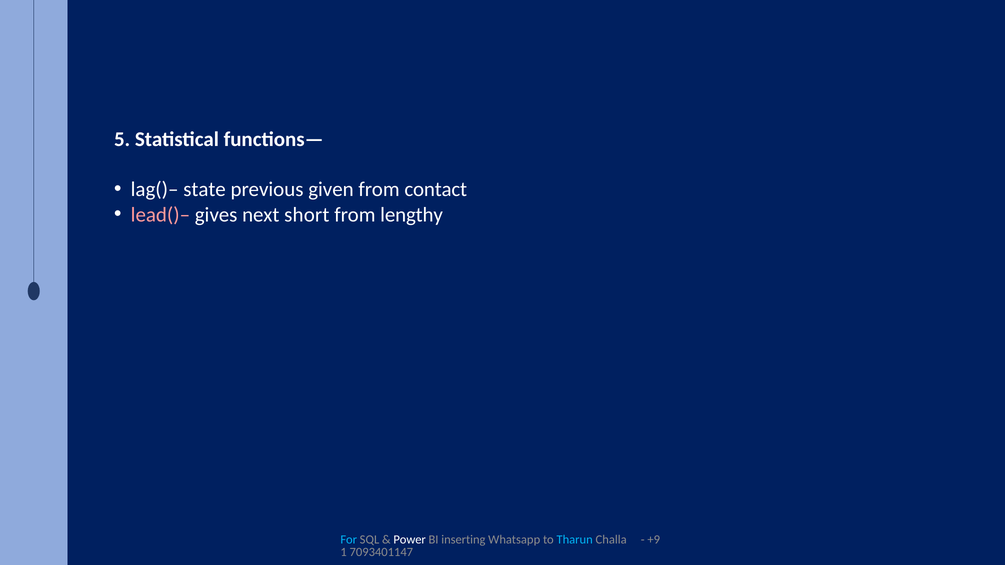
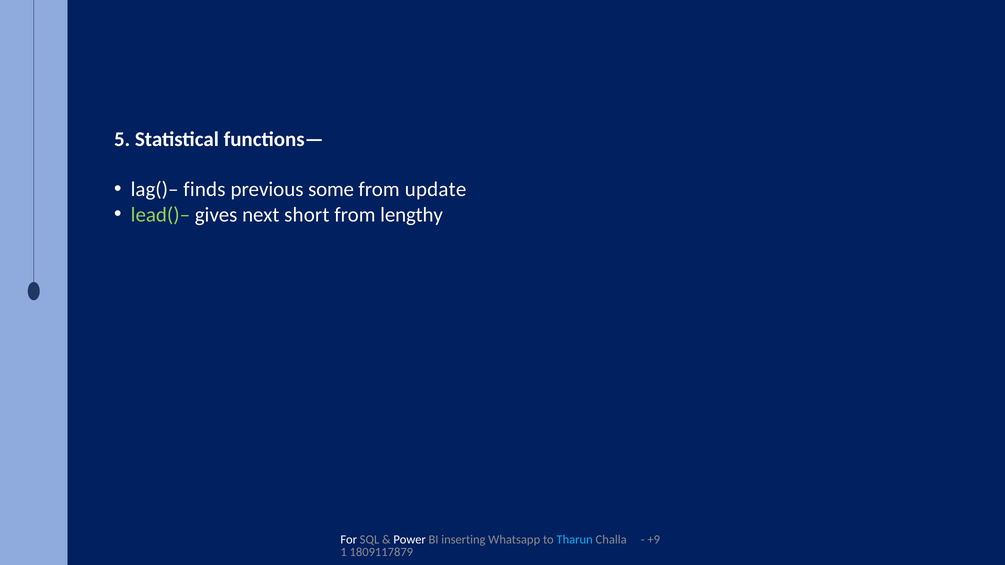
state: state -> finds (204, 190)
given: given -> some (331, 190)
contact: contact -> update (436, 190)
lead()– colour: pink -> light green (160, 215)
For colour: light blue -> white (349, 540)
7093401147: 7093401147 -> 1809117879 (381, 552)
